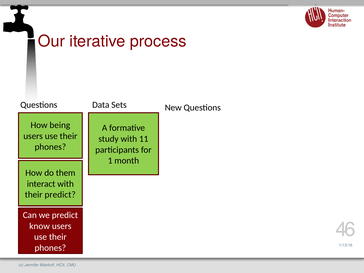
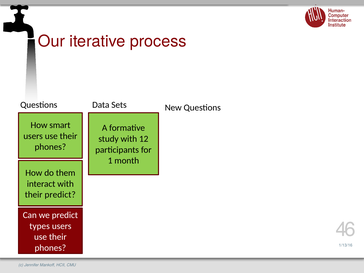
being: being -> smart (60, 125)
11: 11 -> 12 (144, 139)
know: know -> types (40, 226)
